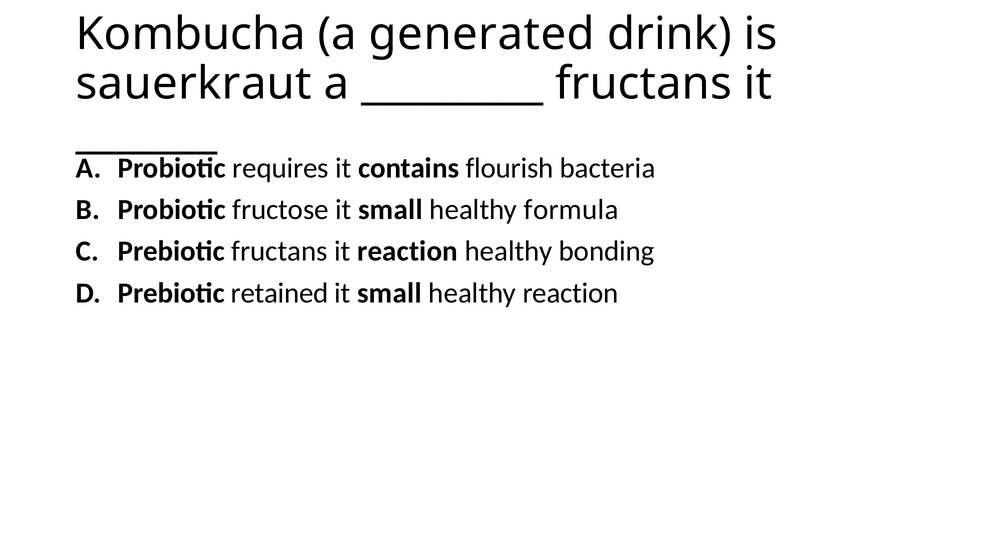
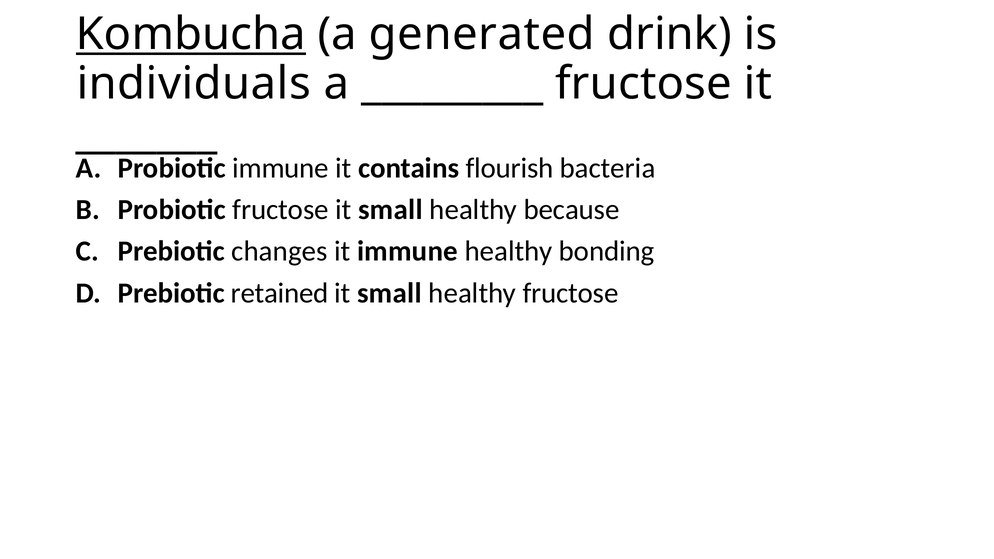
Kombucha underline: none -> present (191, 34)
sauerkraut: sauerkraut -> individuals (194, 83)
fructans: fructans -> fructose (644, 83)
Probiotic requires: requires -> immune (281, 168)
formula: formula -> because (572, 210)
Prebiotic fructans: fructans -> changes (279, 251)
it reaction: reaction -> immune (408, 251)
healthy reaction: reaction -> fructose (571, 293)
